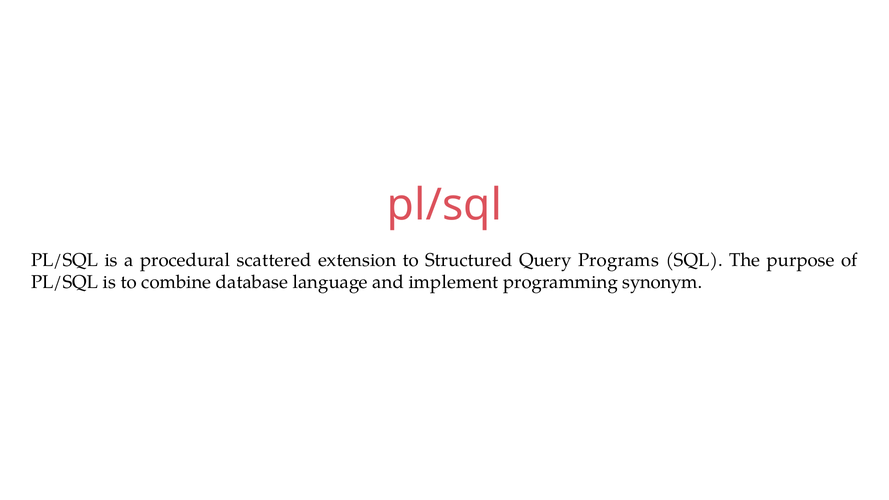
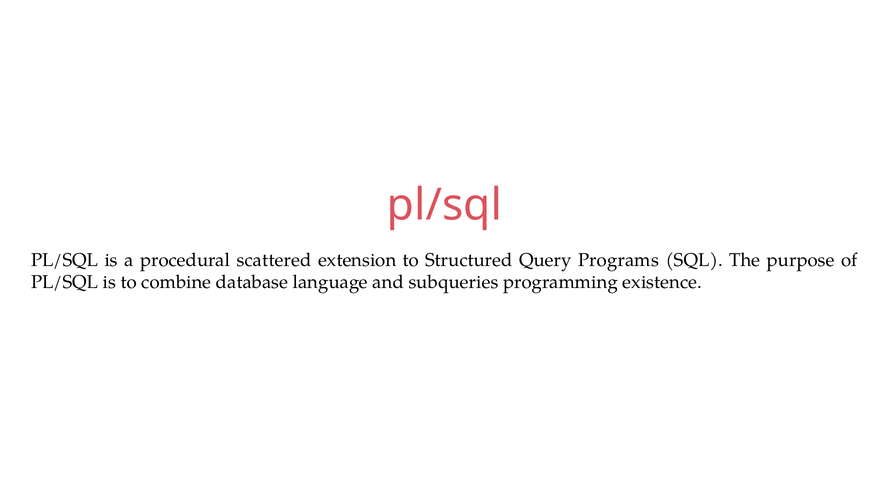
implement: implement -> subqueries (453, 282)
synonym: synonym -> existence (662, 282)
